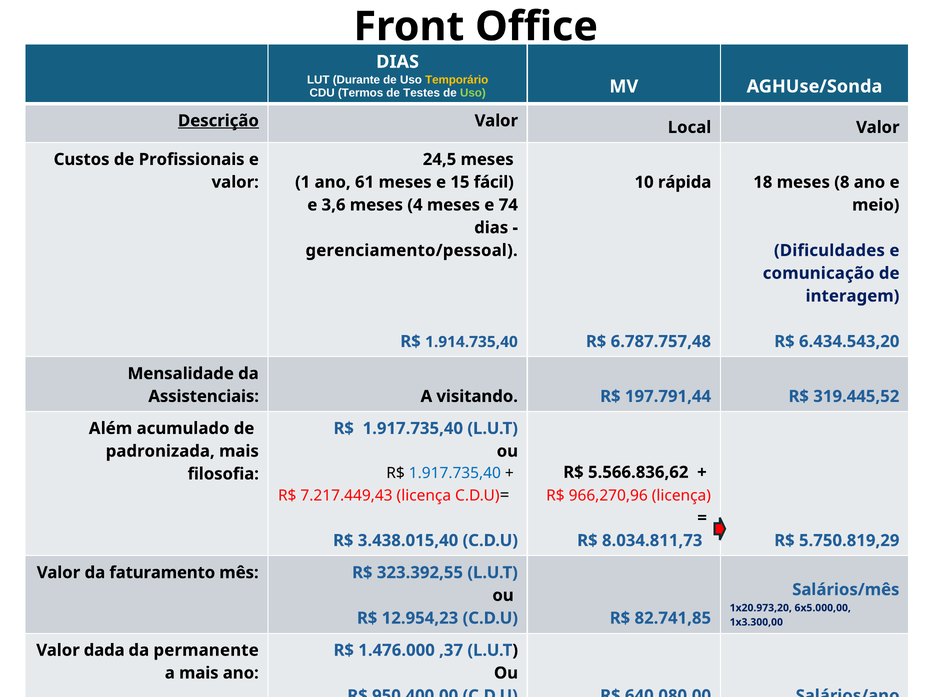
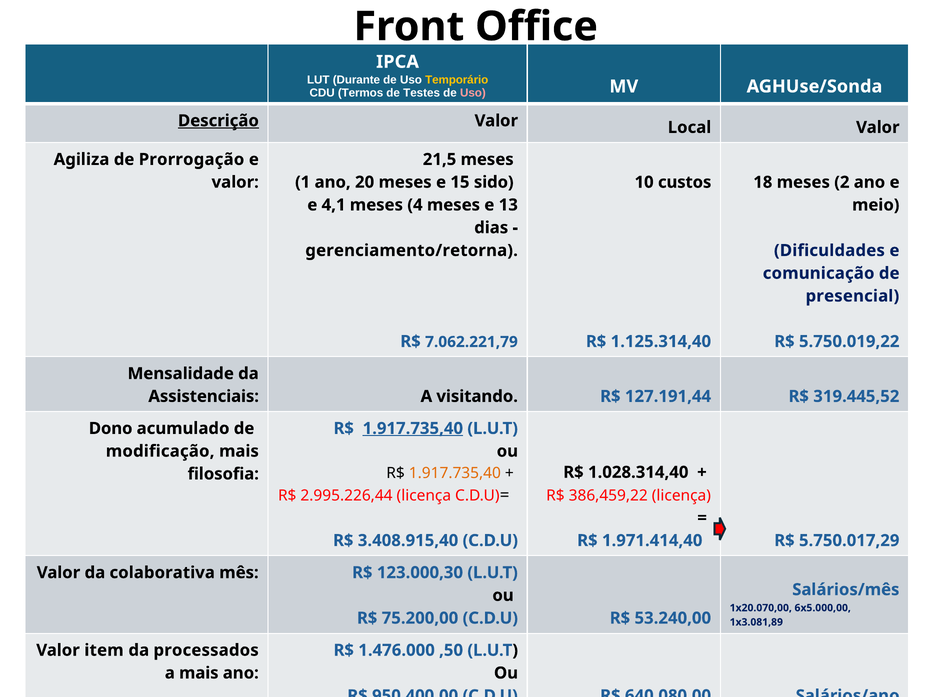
DIAS: DIAS -> IPCA (398, 62)
Uso colour: light green -> pink (473, 93)
Custos: Custos -> Agiliza (82, 160)
Profissionais: Profissionais -> Prorrogação (192, 160)
24,5: 24,5 -> 21,5 (440, 160)
61: 61 -> 20 (365, 182)
fácil: fácil -> sido (494, 182)
rápida: rápida -> custos (685, 182)
meses 8: 8 -> 2 (842, 182)
3,6: 3,6 -> 4,1 (334, 205)
74: 74 -> 13 (508, 205)
gerenciamento/pessoal: gerenciamento/pessoal -> gerenciamento/retorna (412, 251)
interagem: interagem -> presencial (852, 296)
1.914.735,40: 1.914.735,40 -> 7.062.221,79 (471, 342)
6.787.757,48: 6.787.757,48 -> 1.125.314,40 (661, 342)
6.434.543,20: 6.434.543,20 -> 5.750.019,22 (849, 342)
197.791,44: 197.791,44 -> 127.191,44 (668, 397)
Além: Além -> Dono (111, 429)
1.917.735,40 underline: none -> present (413, 429)
padronizada: padronizada -> modificação (160, 452)
1.917.735,40 colour: blue -> orange (455, 473)
5.566.836,62: 5.566.836,62 -> 1.028.314,40 (638, 473)
7.217.449,43: 7.217.449,43 -> 2.995.226,44 (347, 496)
966,270,96: 966,270,96 -> 386,459,22 (608, 496)
3.438.015,40: 3.438.015,40 -> 3.408.915,40 (408, 541)
8.034.811,73: 8.034.811,73 -> 1.971.414,40 (652, 541)
5.750.819,29: 5.750.819,29 -> 5.750.017,29 (849, 541)
faturamento: faturamento -> colaborativa (162, 573)
323.392,55: 323.392,55 -> 123.000,30 (420, 573)
1x20.973,20: 1x20.973,20 -> 1x20.070,00 (761, 608)
12.954,23: 12.954,23 -> 75.200,00 (420, 619)
82.741,85: 82.741,85 -> 53.240,00 (673, 619)
1x3.300,00: 1x3.300,00 -> 1x3.081,89 (756, 623)
dada: dada -> item (104, 651)
permanente: permanente -> processados (206, 651)
,37: ,37 -> ,50 (451, 651)
